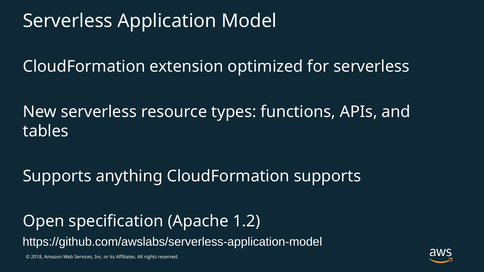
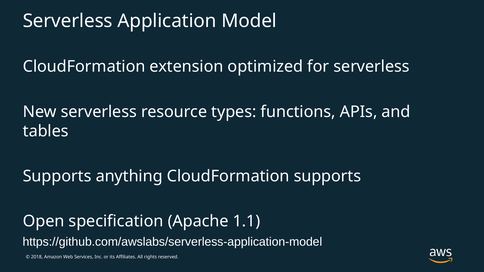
1.2: 1.2 -> 1.1 (247, 222)
